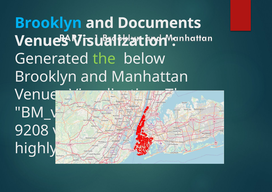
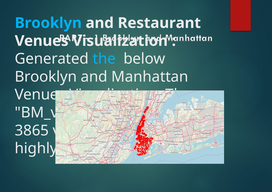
Documents: Documents -> Restaurant (159, 23)
the colour: light green -> light blue (104, 59)
9208: 9208 -> 3865 (32, 131)
